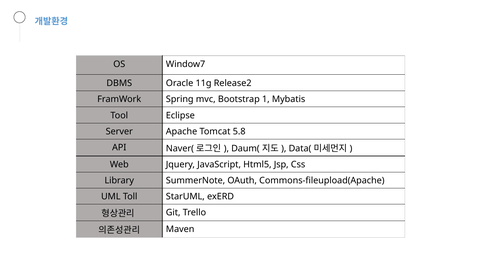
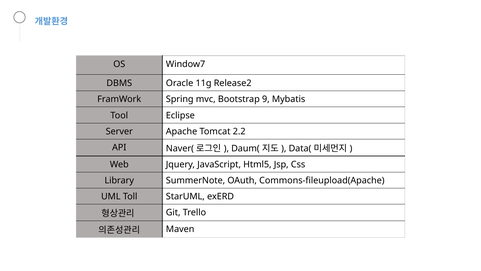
1: 1 -> 9 (266, 99)
5.8: 5.8 -> 2.2 (239, 131)
